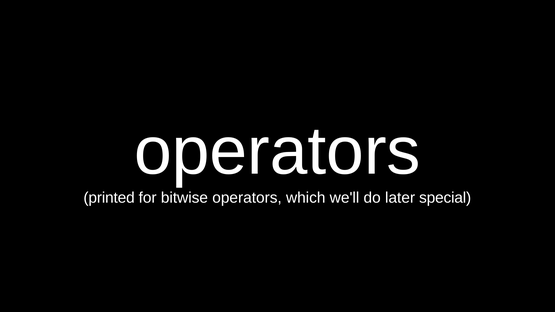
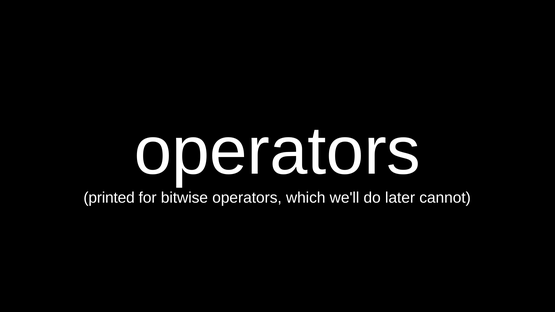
special: special -> cannot (445, 198)
